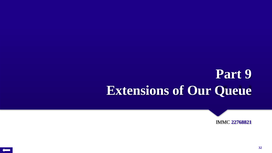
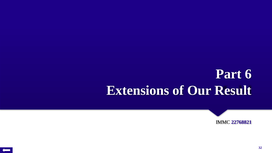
9: 9 -> 6 (248, 74)
Queue: Queue -> Result (233, 90)
